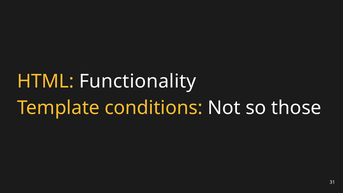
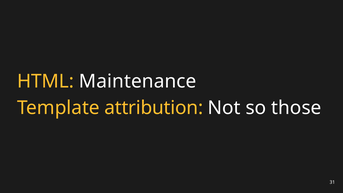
Functionality: Functionality -> Maintenance (138, 81)
conditions: conditions -> attribution (154, 108)
